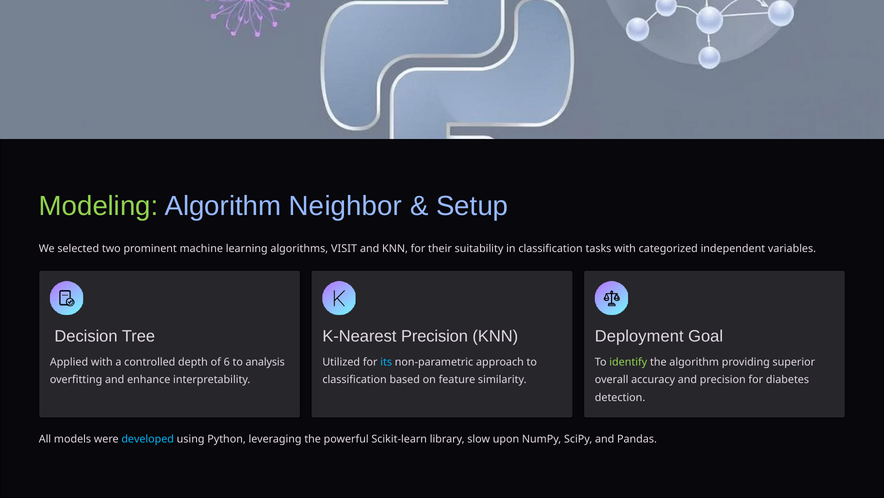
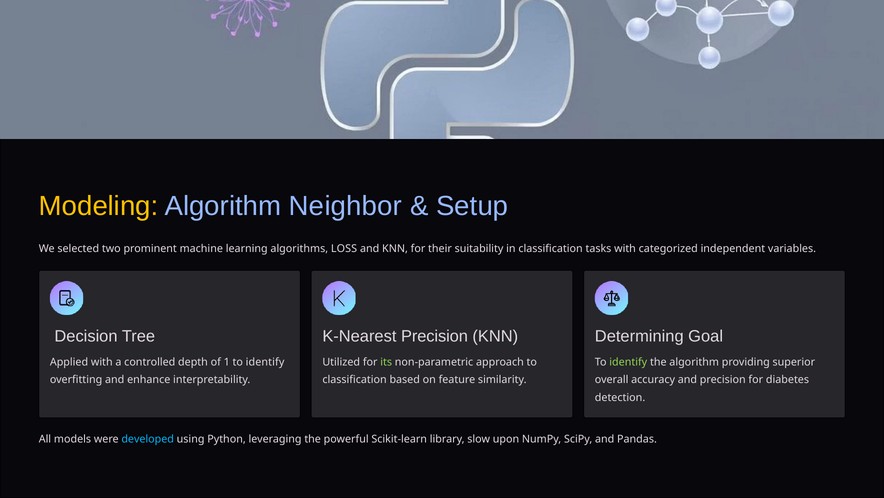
Modeling colour: light green -> yellow (99, 206)
VISIT: VISIT -> LOSS (344, 248)
Deployment: Deployment -> Determining (639, 336)
6: 6 -> 1 (227, 362)
analysis: analysis -> identify (265, 362)
its colour: light blue -> light green (386, 362)
